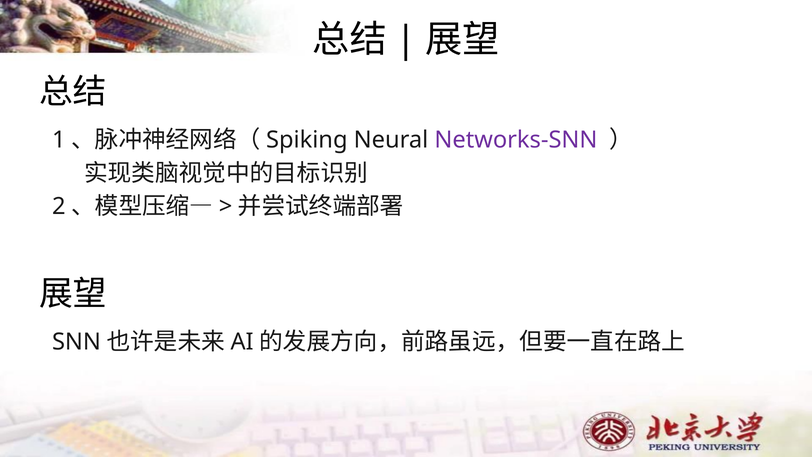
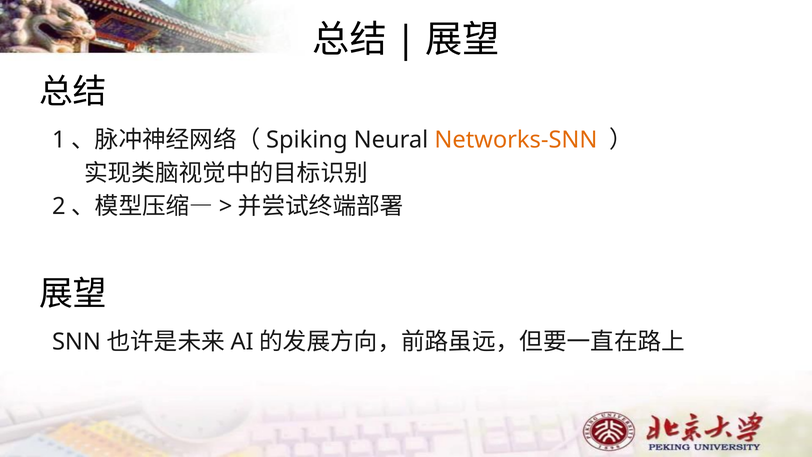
Networks-SNN colour: purple -> orange (516, 140)
